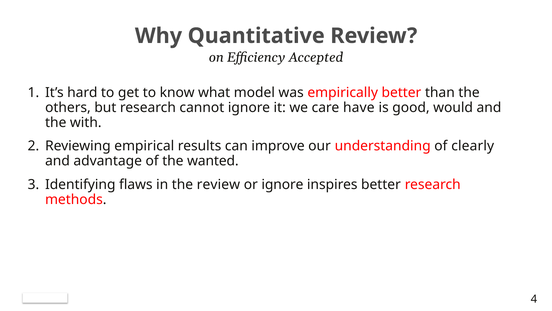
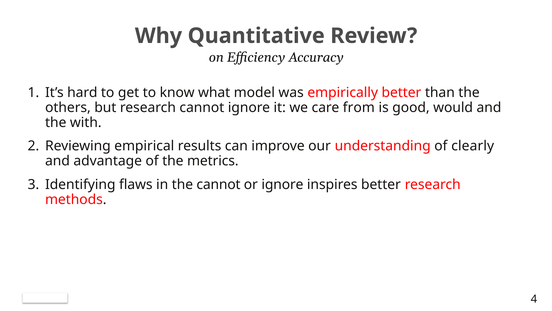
Accepted: Accepted -> Accuracy (316, 57)
have: have -> from (359, 107)
wanted: wanted -> metrics (213, 161)
the review: review -> cannot (219, 184)
